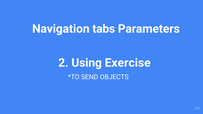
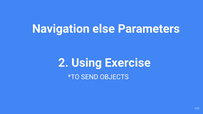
tabs: tabs -> else (104, 29)
